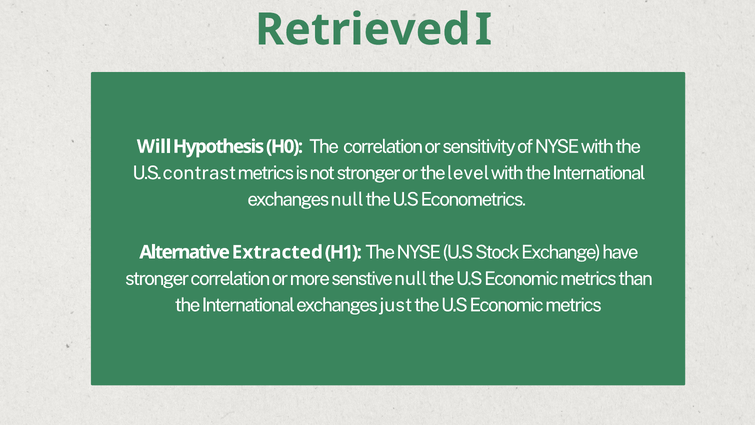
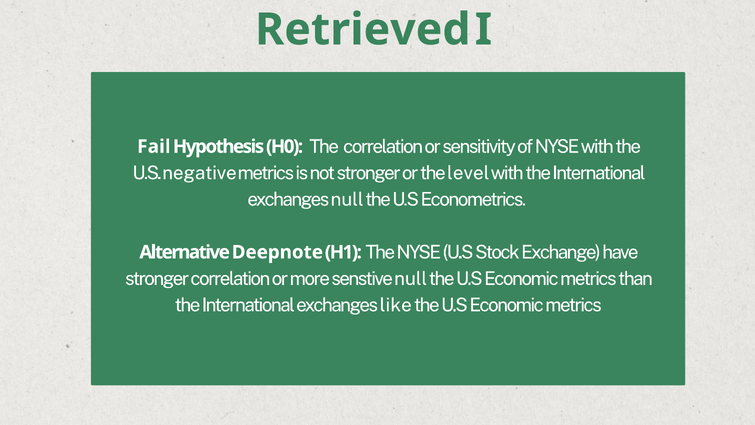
Will: Will -> Fail (154, 146)
contrast: contrast -> negative (199, 173)
Extracted: Extracted -> Deepnote (277, 252)
just: just -> like (396, 305)
